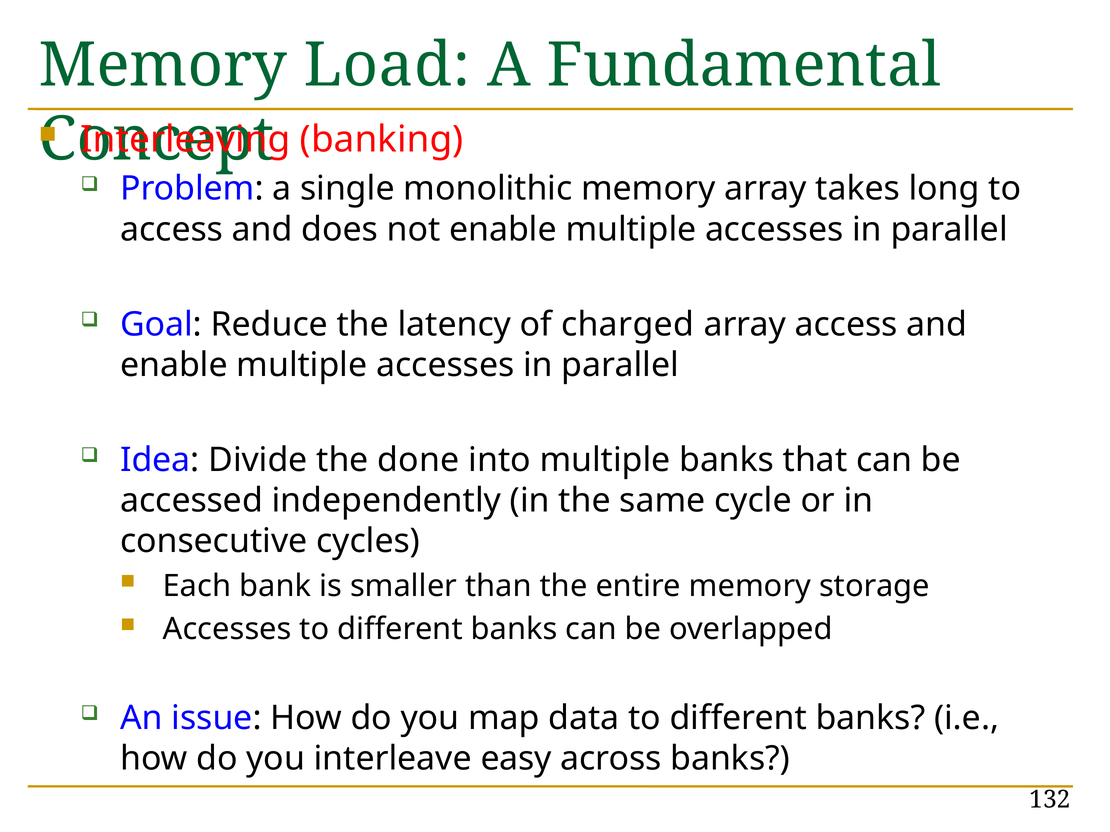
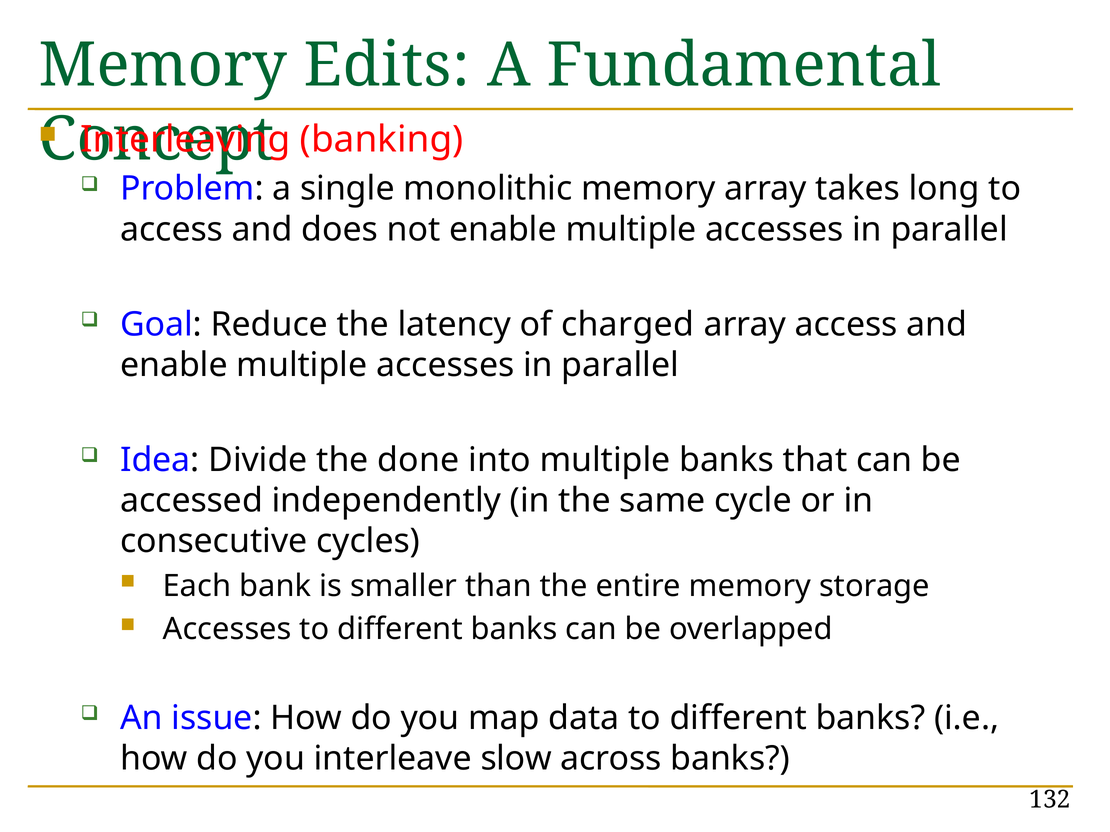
Load: Load -> Edits (387, 65)
easy: easy -> slow (516, 759)
